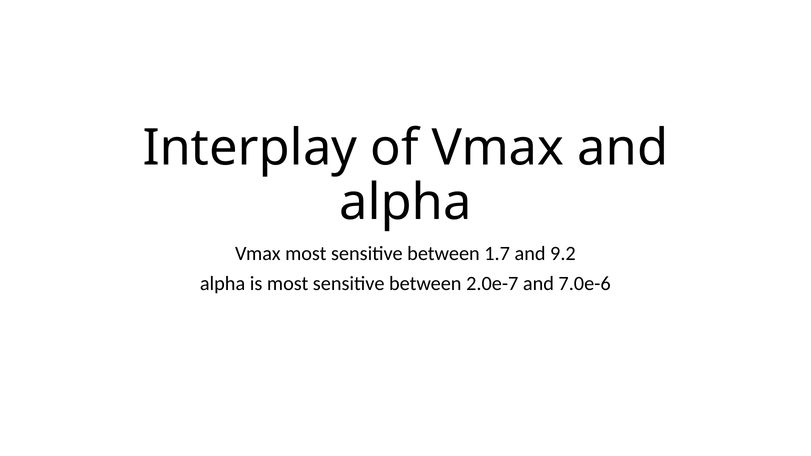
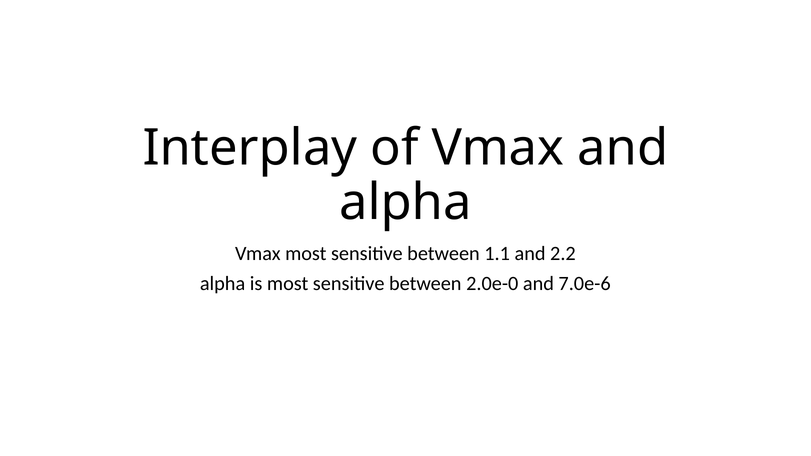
1.7: 1.7 -> 1.1 (497, 253)
9.2: 9.2 -> 2.2 (563, 253)
2.0e-7: 2.0e-7 -> 2.0e-0 (492, 284)
